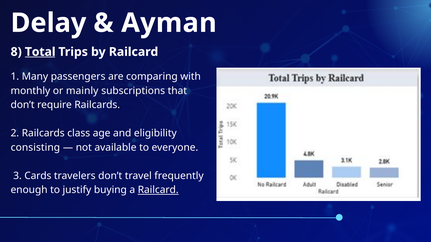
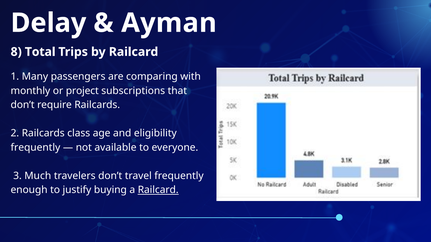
Total underline: present -> none (40, 52)
mainly: mainly -> project (82, 91)
consisting: consisting -> frequently (35, 148)
Cards: Cards -> Much (38, 176)
